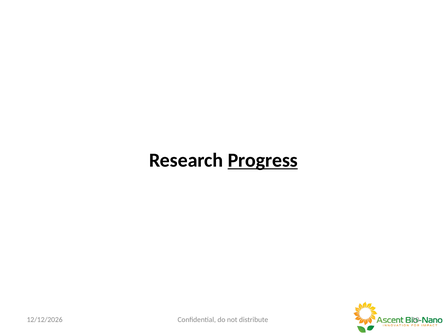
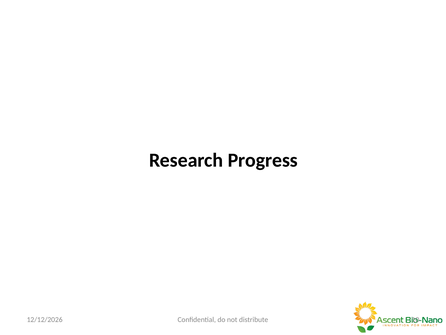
Progress underline: present -> none (263, 160)
